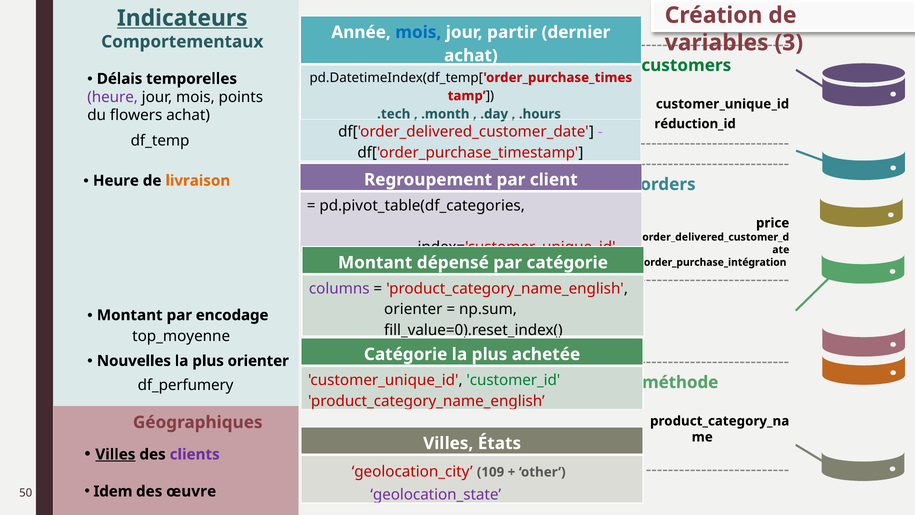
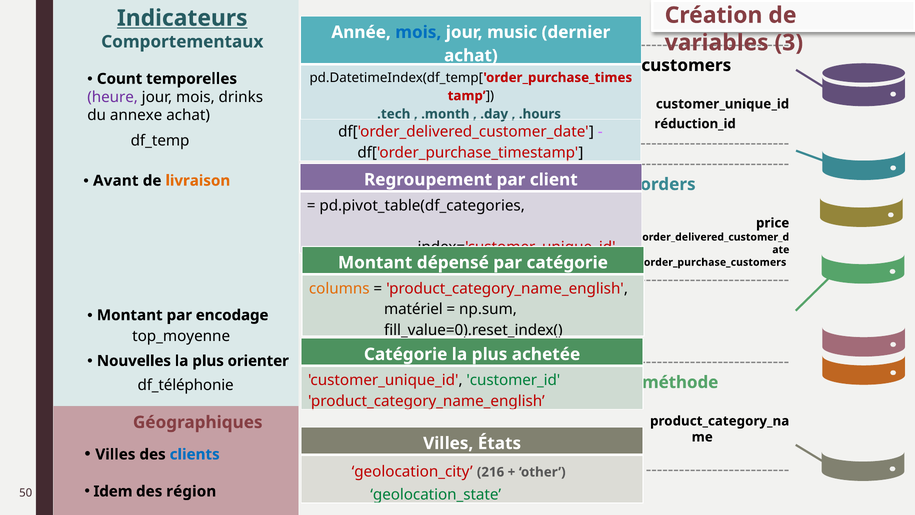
partir: partir -> music (512, 32)
customers colour: green -> black (686, 65)
Délais: Délais -> Count (120, 79)
points: points -> drinks (241, 97)
flowers: flowers -> annexe (136, 115)
Heure: Heure -> Avant (116, 181)
order_purchase_intégration: order_purchase_intégration -> order_purchase_customers (715, 262)
columns colour: purple -> orange (339, 289)
orienter: orienter -> matériel (413, 309)
df_perfumery: df_perfumery -> df_téléphonie (186, 385)
Villes underline: present -> none (115, 454)
clients colour: purple -> blue (195, 454)
109: 109 -> 216 (491, 472)
œuvre: œuvre -> région (191, 491)
geolocation_state colour: purple -> green (436, 495)
